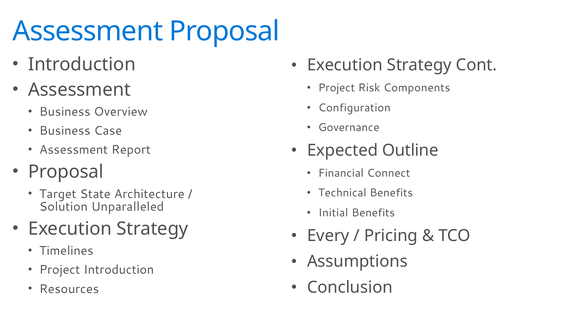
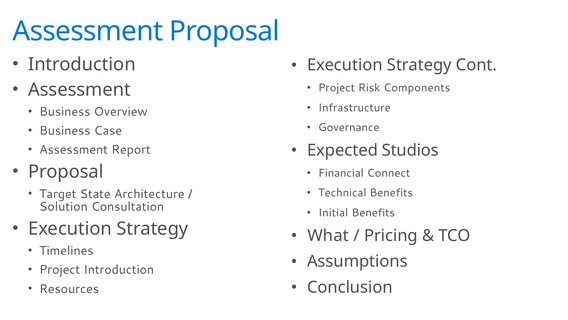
Configuration: Configuration -> Infrastructure (354, 108)
Outline: Outline -> Studios (410, 150)
Unparalleled: Unparalleled -> Consultation (128, 206)
Every: Every -> What (328, 235)
